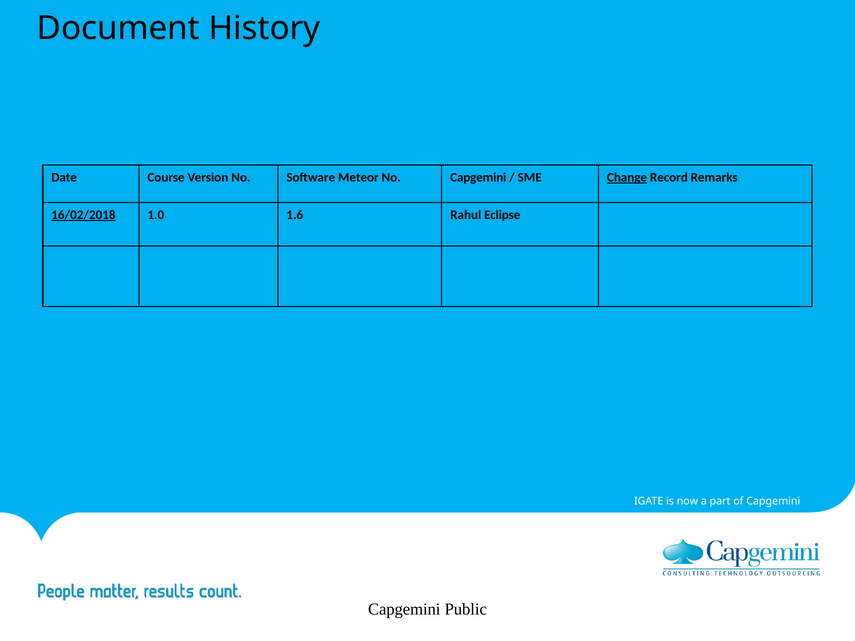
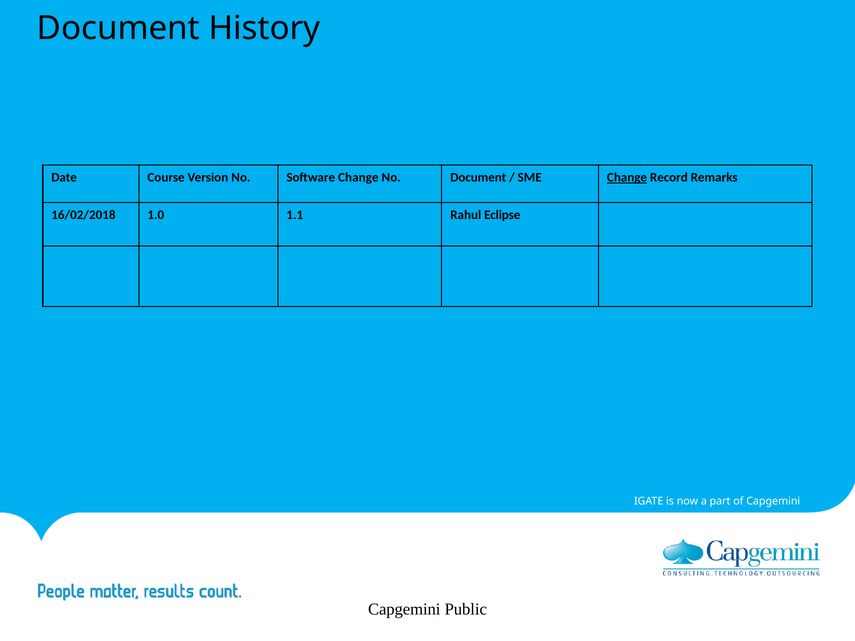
Software Meteor: Meteor -> Change (358, 178)
No Capgemini: Capgemini -> Document (478, 178)
16/02/2018 underline: present -> none (83, 215)
1.6: 1.6 -> 1.1 (295, 215)
